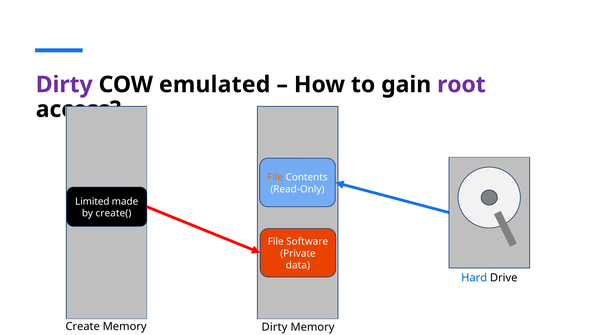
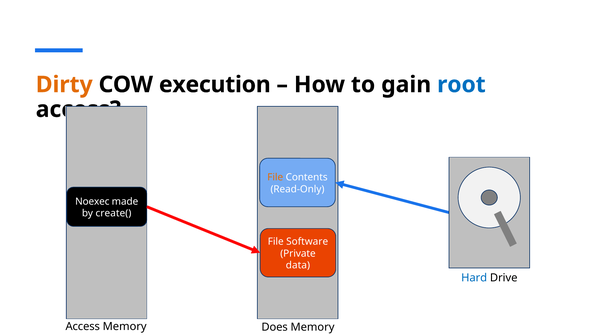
Dirty colour: purple -> orange (64, 85)
emulated: emulated -> execution (215, 85)
root colour: purple -> blue (461, 85)
Limited: Limited -> Noexec (92, 202)
Create: Create -> Access (83, 327)
Memory Dirty: Dirty -> Does (275, 327)
